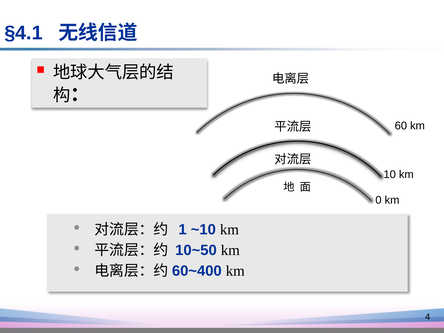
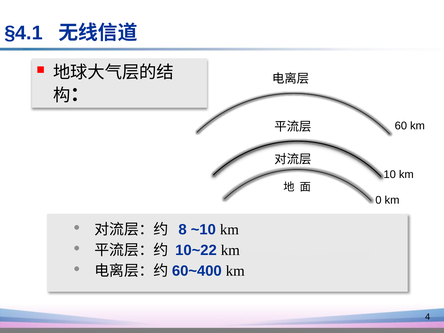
1: 1 -> 8 (183, 230)
10~50: 10~50 -> 10~22 (196, 250)
